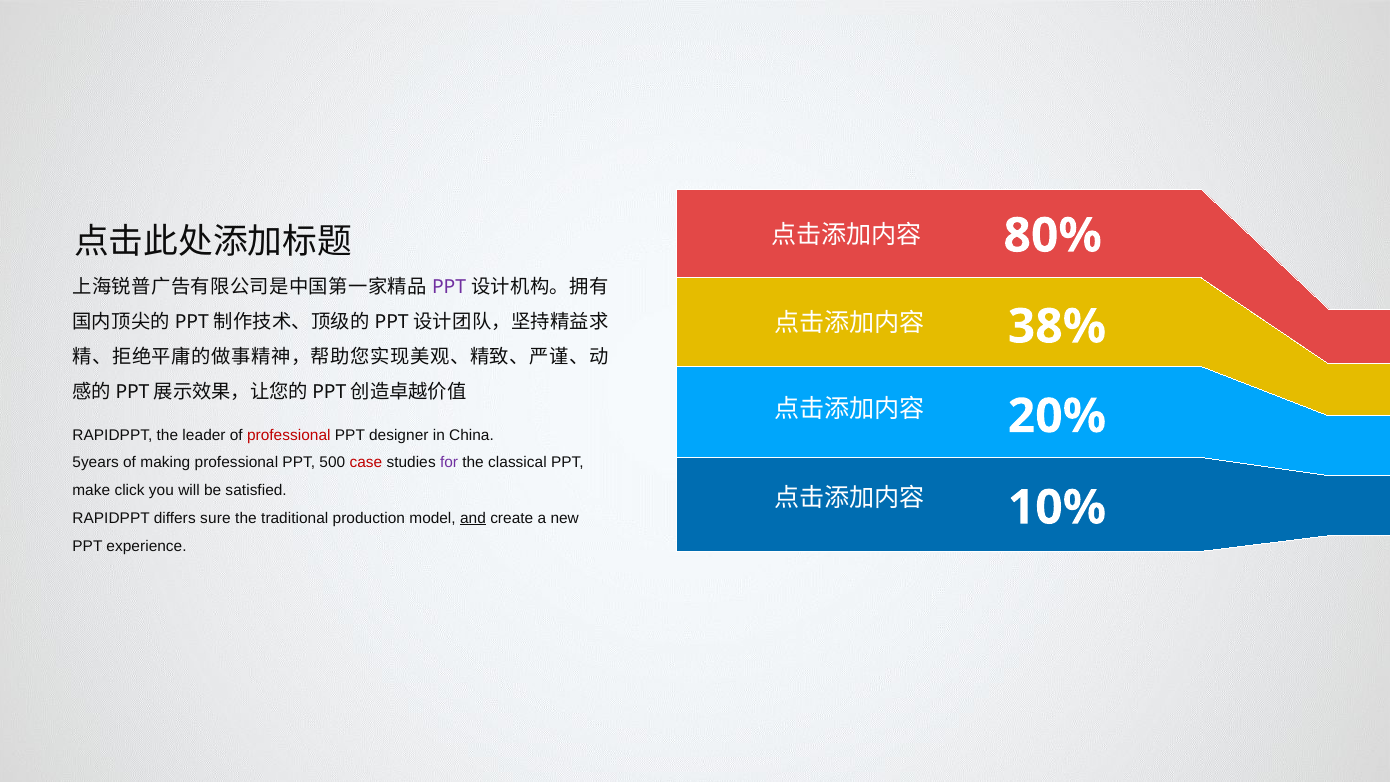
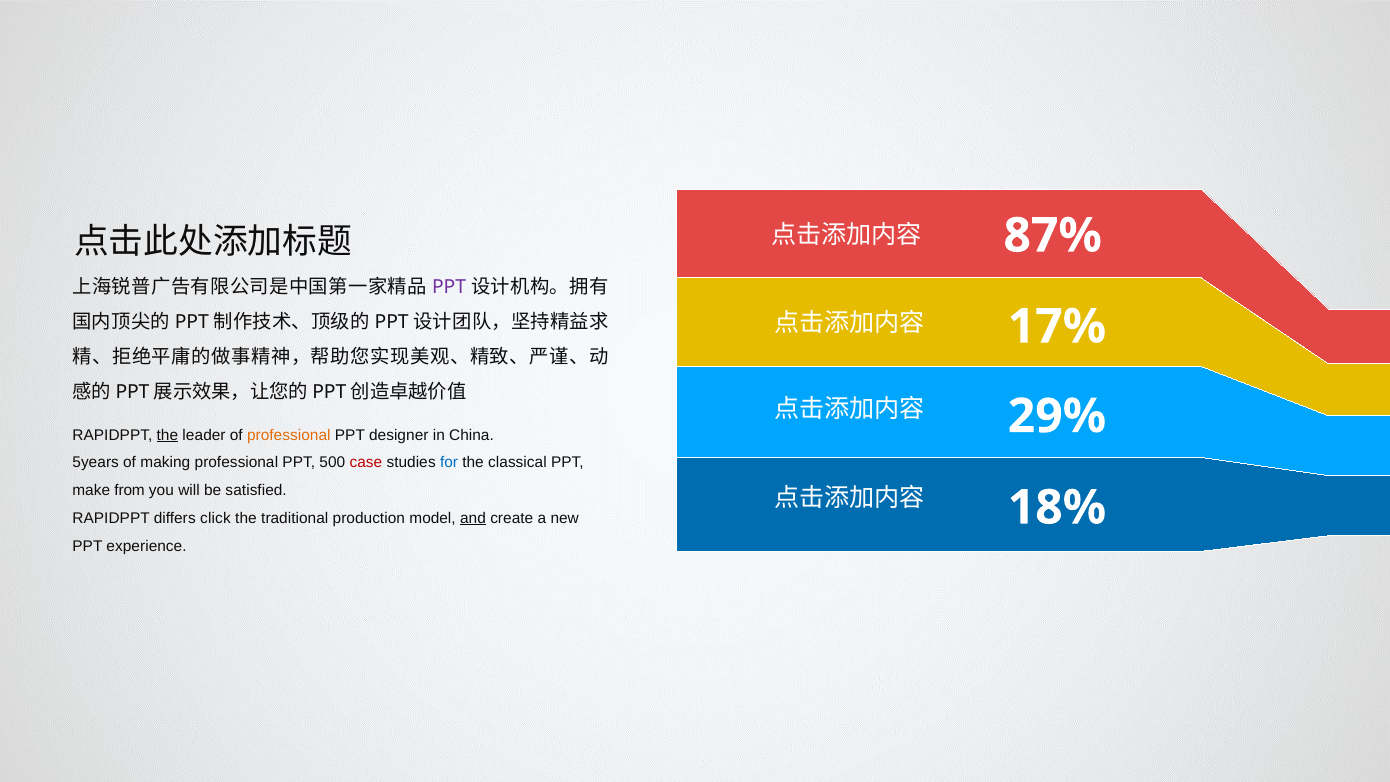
80%: 80% -> 87% (1053, 236)
38%: 38% -> 17% (1057, 327)
20%: 20% -> 29% (1057, 416)
the underline: none -> present (167, 435)
professional colour: red -> orange (289, 435)
for colour: purple -> blue (449, 463)
click: click -> from (130, 490)
10%: 10% -> 18% (1057, 508)
sure: sure -> click (215, 518)
